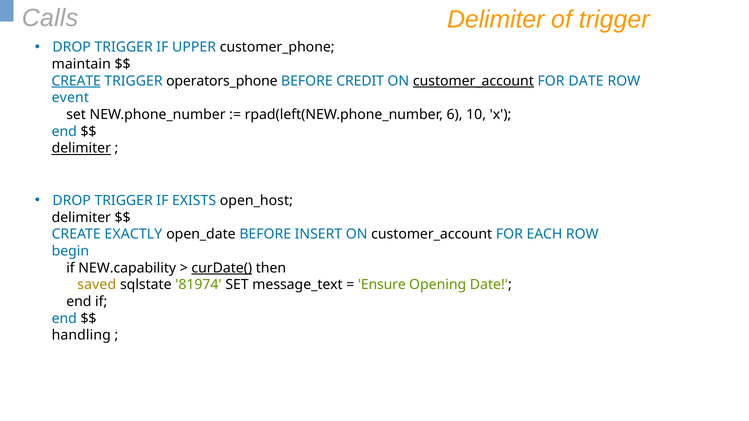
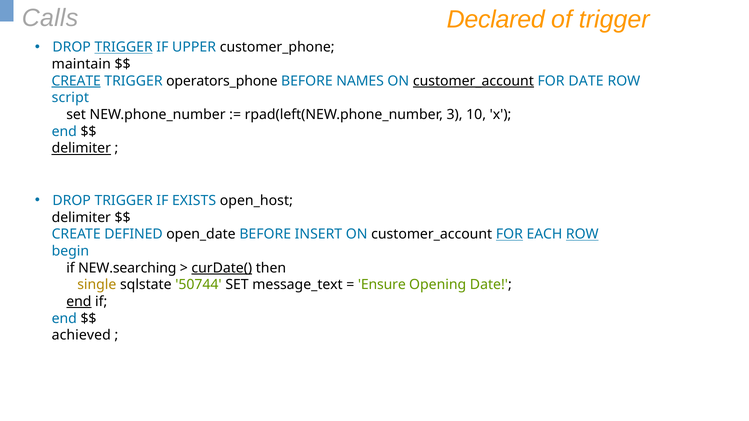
Delimiter: Delimiter -> Declared (496, 19)
TRIGGER underline: none -> present (124, 47)
CREDIT: CREDIT -> NAMES (360, 81)
event: event -> script (70, 98)
6: 6 -> 3 (455, 115)
EXACTLY: EXACTLY -> DEFINED (133, 234)
FOR underline: none -> present (509, 234)
ROW underline: none -> present (582, 234)
NEW.capability: NEW.capability -> NEW.searching (127, 268)
saved: saved -> single (97, 285)
81974: 81974 -> 50744 (198, 285)
end underline: none -> present (79, 302)
handling: handling -> achieved (81, 336)
